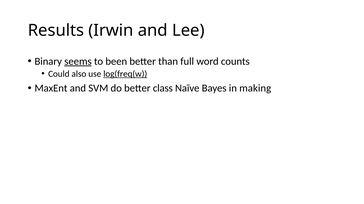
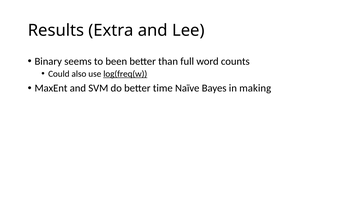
Irwin: Irwin -> Extra (111, 31)
seems underline: present -> none (78, 62)
class: class -> time (163, 89)
